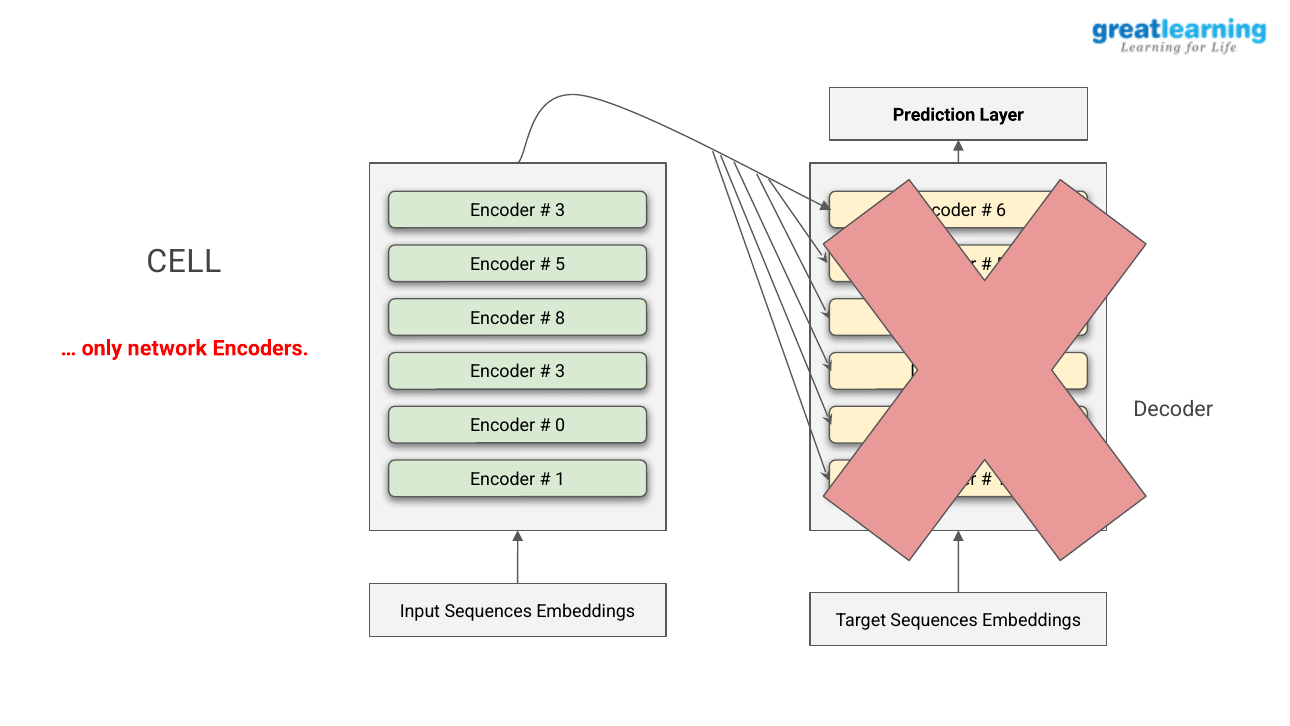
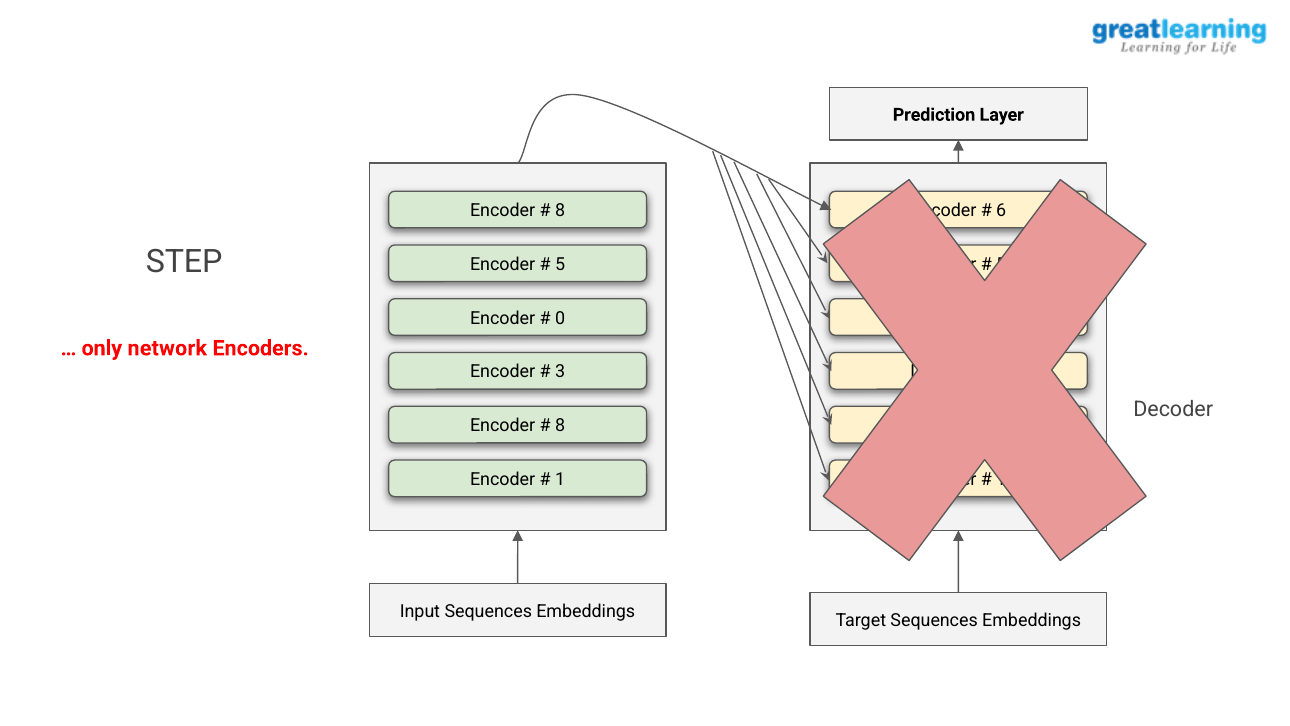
3: 3 -> 8 (560, 211)
CELL: CELL -> STEP (184, 262)
8: 8 -> 0 (560, 318)
0: 0 -> 8 (560, 426)
